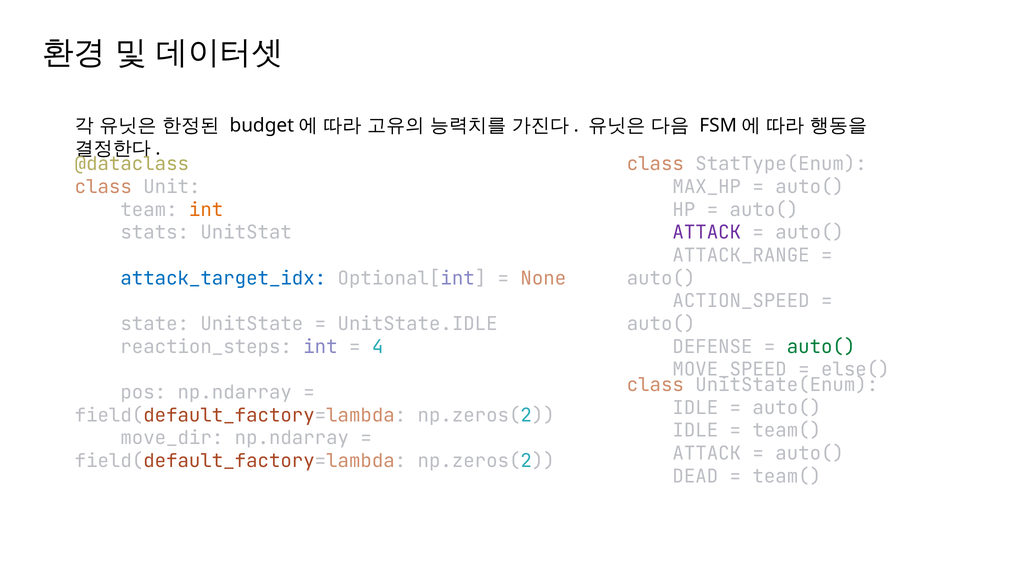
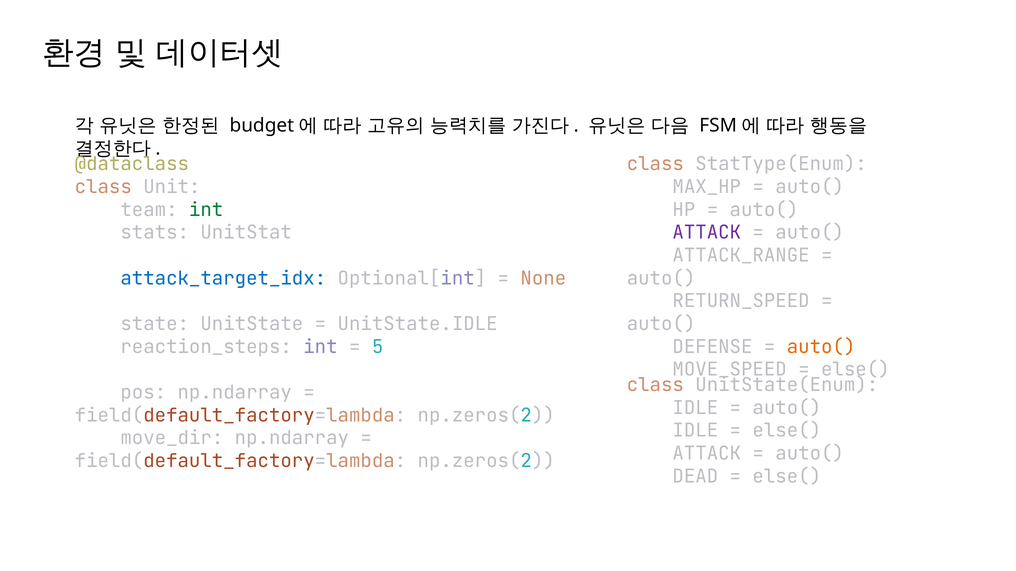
int colour: orange -> green (206, 210)
ACTION_SPEED: ACTION_SPEED -> RETURN_SPEED (741, 301)
4: 4 -> 5 (378, 347)
auto( colour: green -> orange (821, 347)
team(: team( -> else( (787, 431)
team(: team( -> else( (787, 477)
